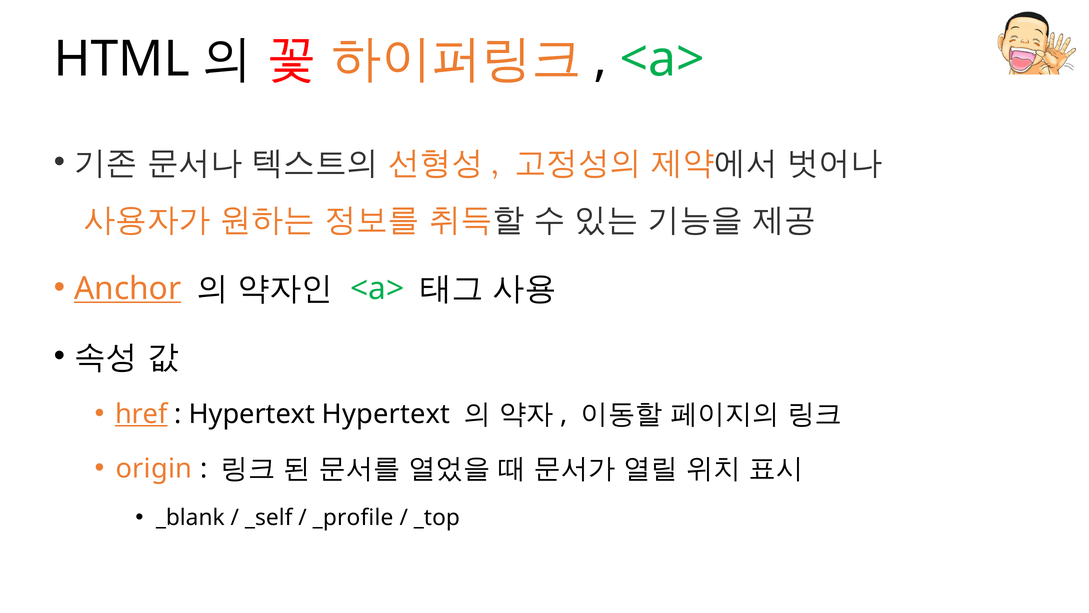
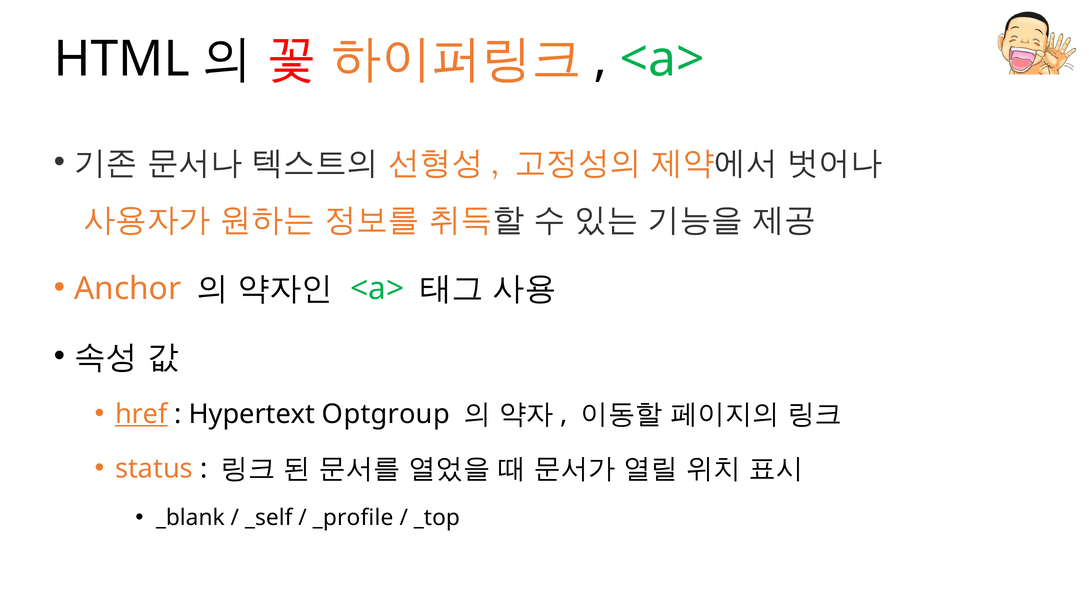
Anchor underline: present -> none (128, 288)
Hypertext Hypertext: Hypertext -> Optgroup (386, 414)
origin: origin -> status (154, 469)
